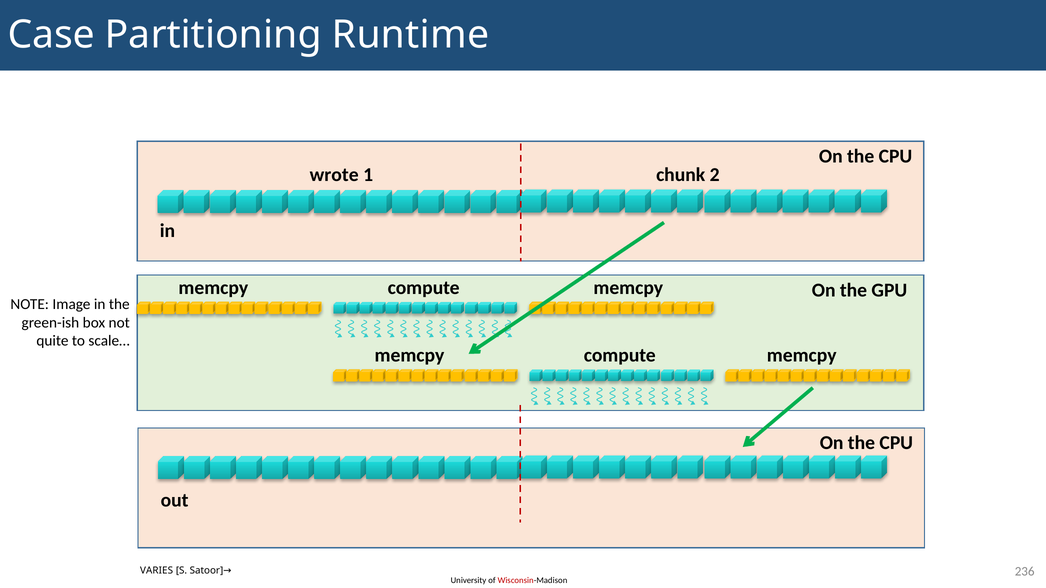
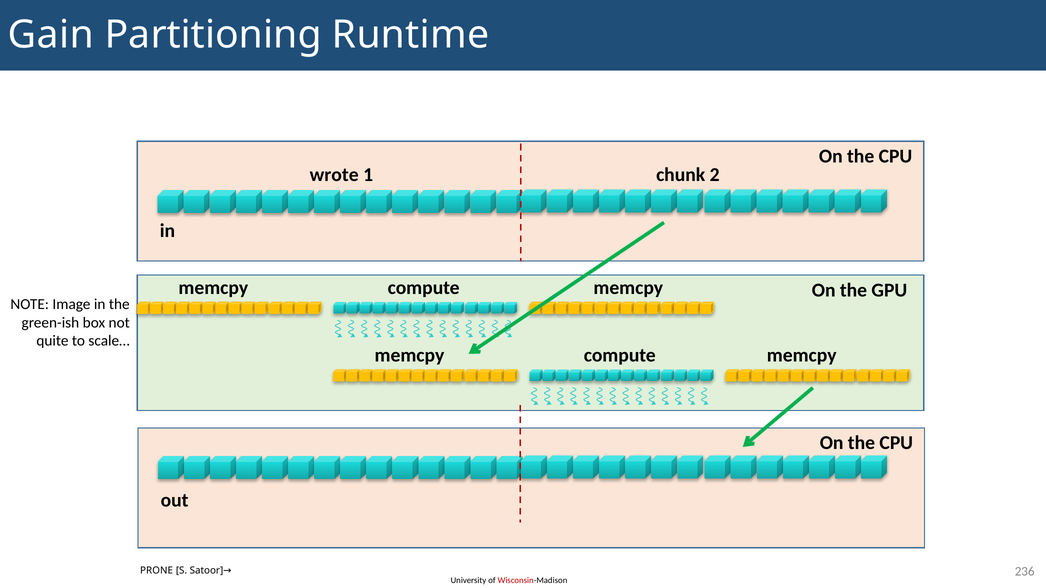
Case: Case -> Gain (51, 35)
VARIES: VARIES -> PRONE (157, 571)
